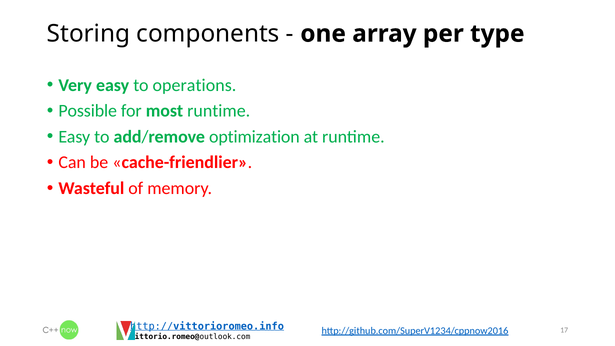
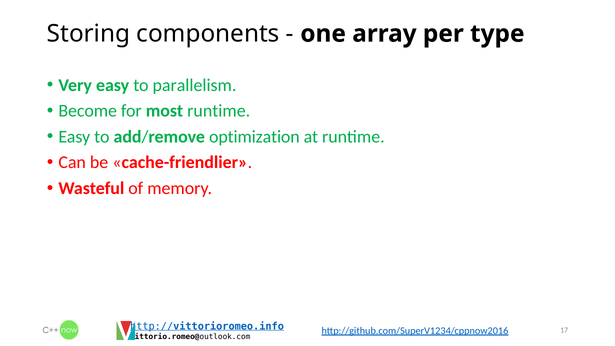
operations: operations -> parallelism (195, 85)
Possible: Possible -> Become (88, 111)
